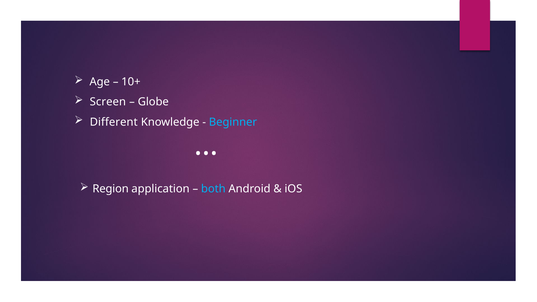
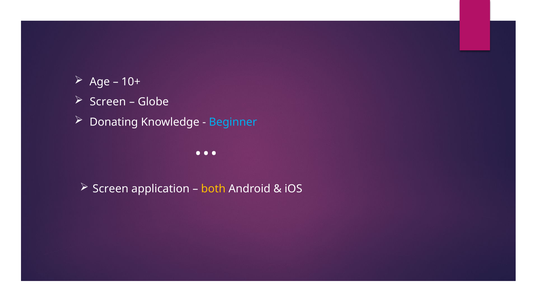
Different: Different -> Donating (114, 122)
Region: Region -> Screen (111, 189)
both colour: light blue -> yellow (213, 189)
